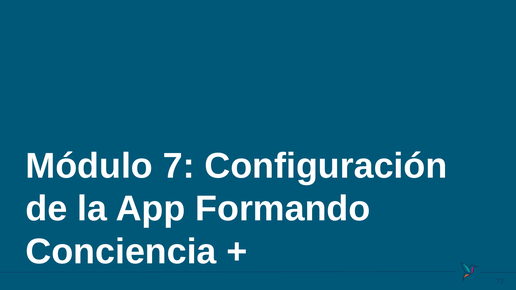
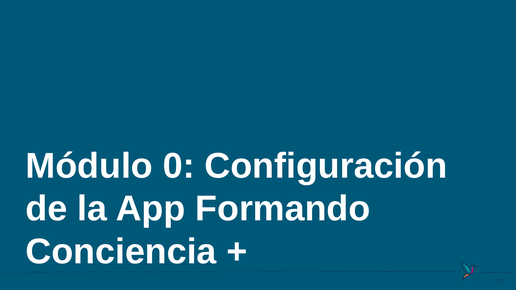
7: 7 -> 0 (179, 166)
